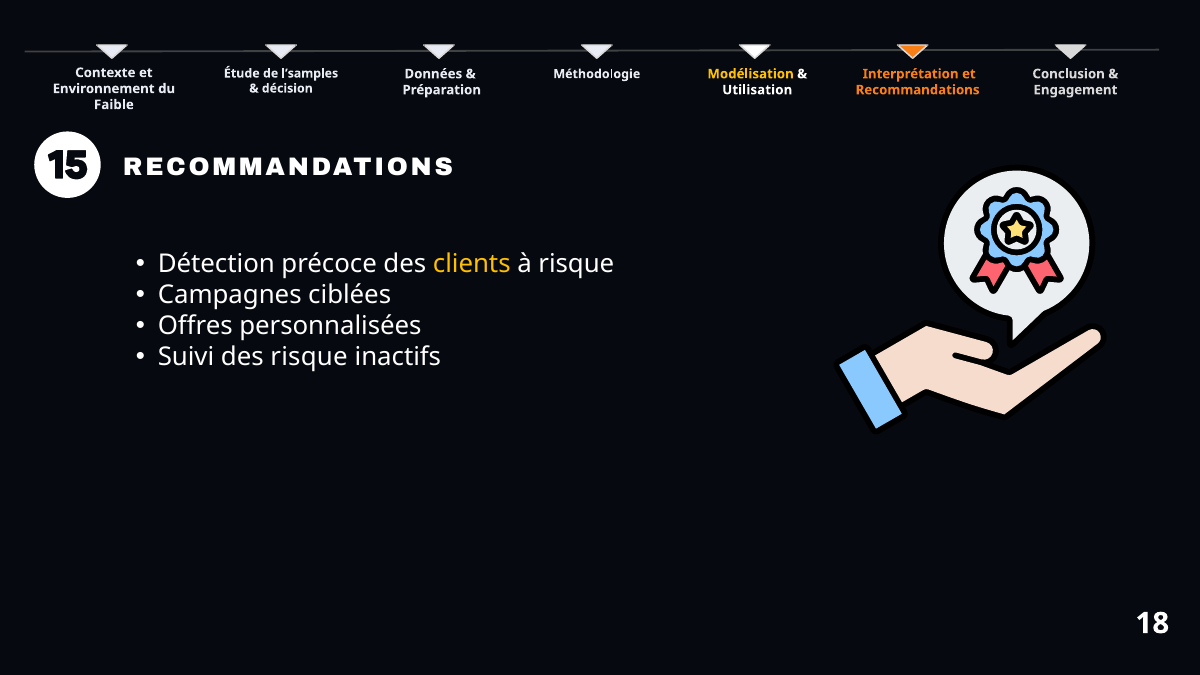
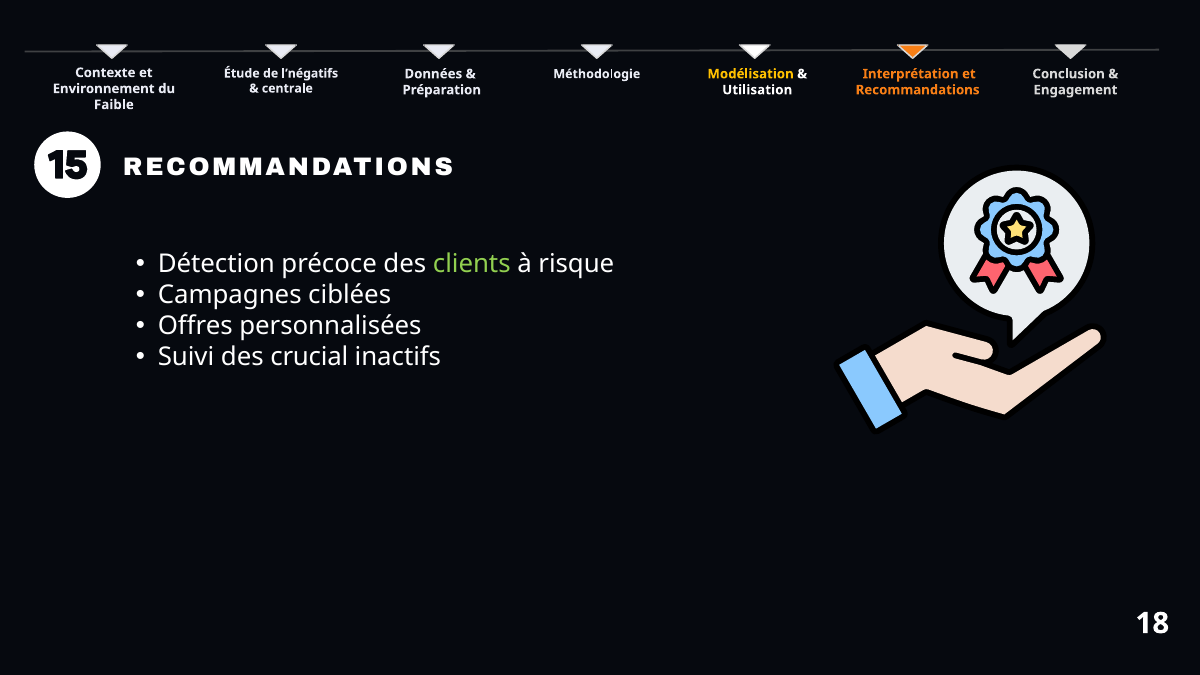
l’samples: l’samples -> l’négatifs (310, 73)
décision: décision -> centrale (287, 88)
clients colour: yellow -> light green (472, 264)
des risque: risque -> crucial (309, 357)
